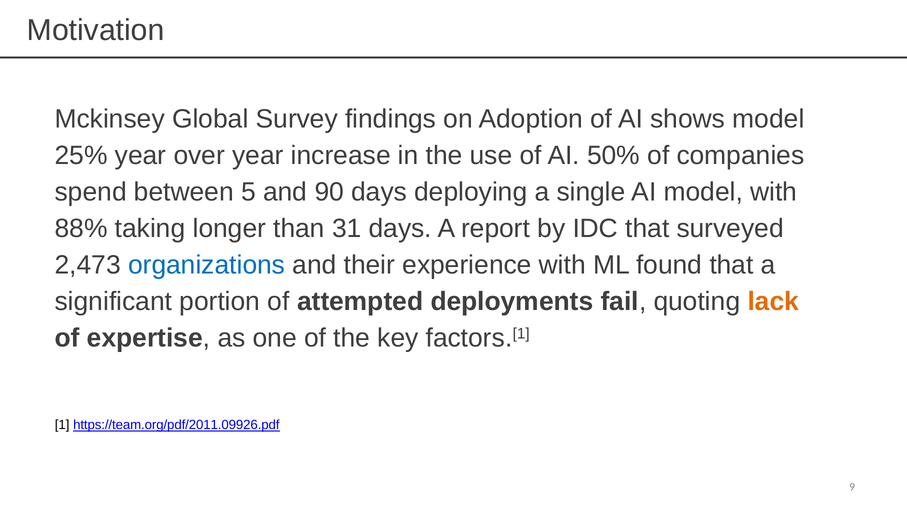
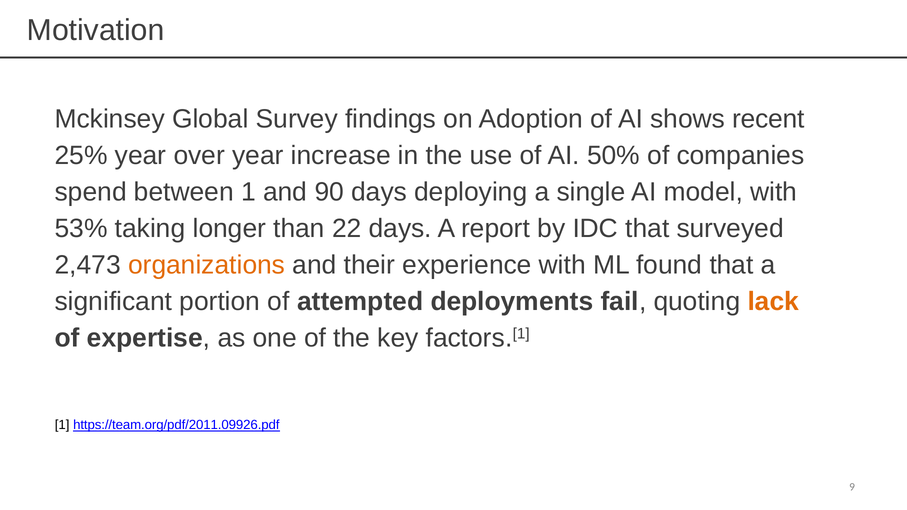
shows model: model -> recent (769, 119)
between 5: 5 -> 1 (249, 192)
88%: 88% -> 53% (81, 229)
31: 31 -> 22 (347, 229)
organizations colour: blue -> orange (207, 265)
